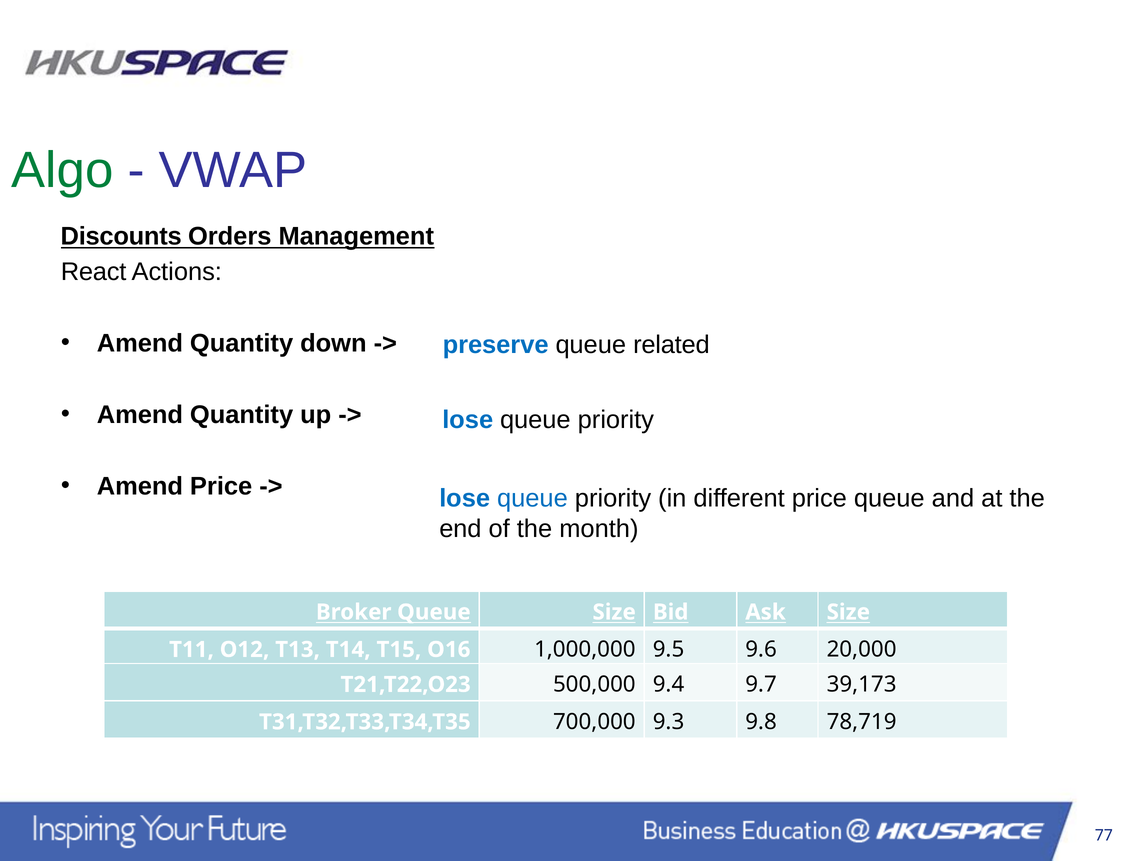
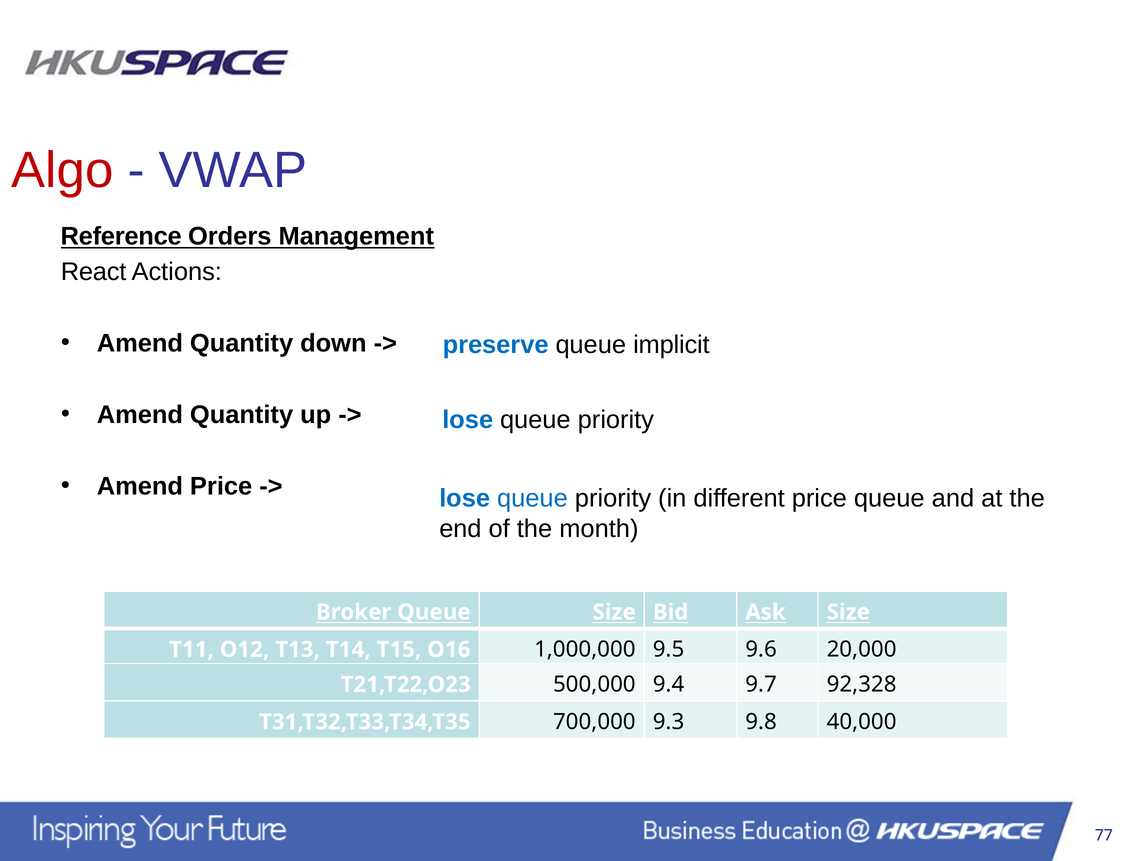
Algo colour: green -> red (62, 171)
Discounts: Discounts -> Reference (121, 236)
related: related -> implicit (671, 345)
39,173: 39,173 -> 92,328 (862, 685)
78,719: 78,719 -> 40,000 (862, 722)
